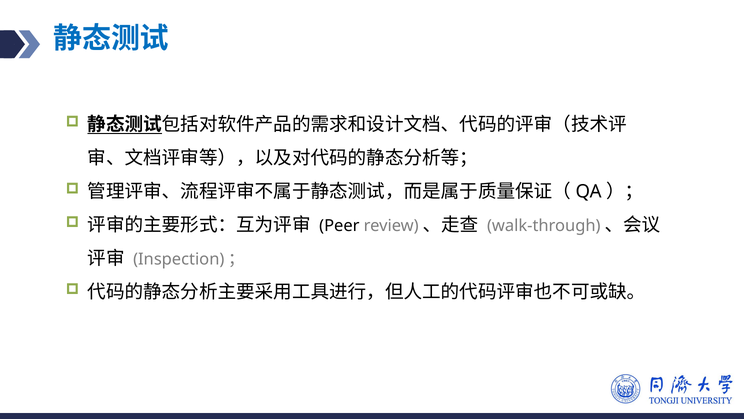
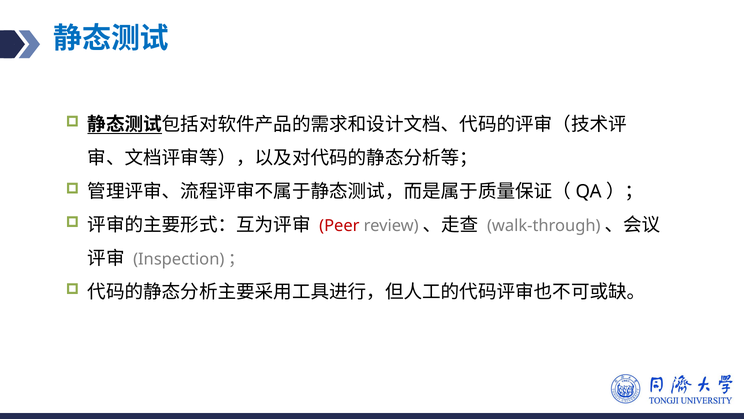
Peer colour: black -> red (339, 226)
